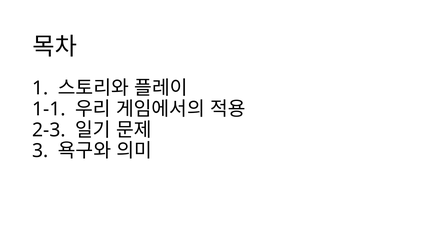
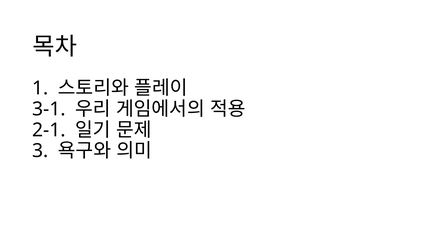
1-1: 1-1 -> 3-1 (49, 109)
2-3: 2-3 -> 2-1 (49, 130)
